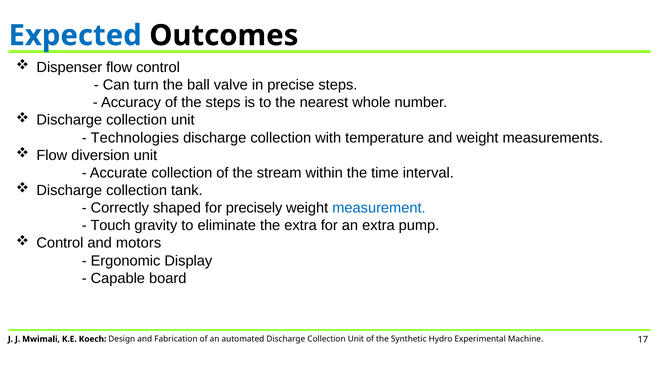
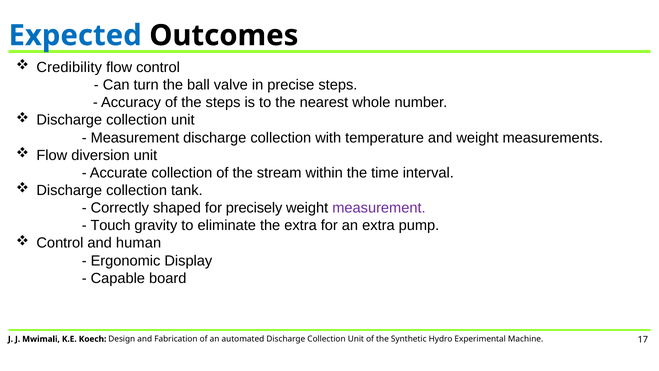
Dispenser: Dispenser -> Credibility (69, 67)
Technologies: Technologies -> Measurement (135, 138)
measurement colour: blue -> purple (379, 208)
motors: motors -> human (139, 243)
